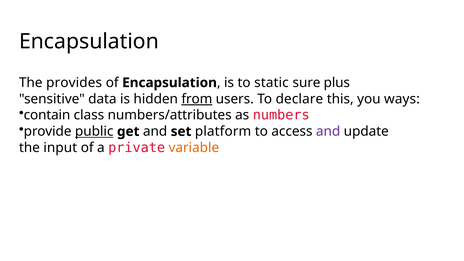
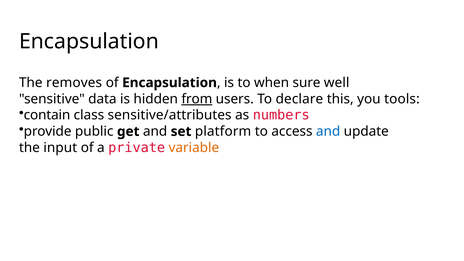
provides: provides -> removes (74, 83)
static: static -> when (272, 83)
plus: plus -> well (337, 83)
ways: ways -> tools (402, 99)
numbers/attributes: numbers/attributes -> sensitive/attributes (170, 115)
public underline: present -> none (94, 131)
and colour: purple -> blue (328, 131)
